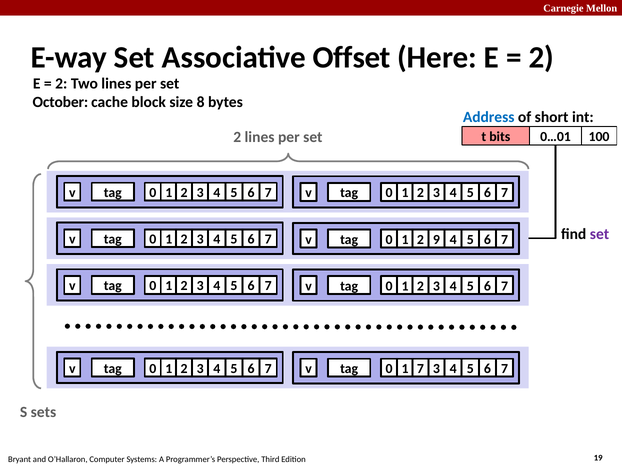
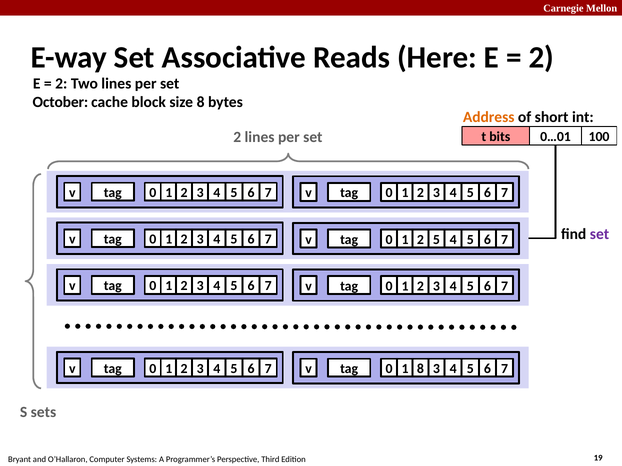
Offset: Offset -> Reads (352, 58)
Address colour: blue -> orange (489, 117)
v 9: 9 -> 5 (436, 240)
1 7: 7 -> 8 (420, 369)
